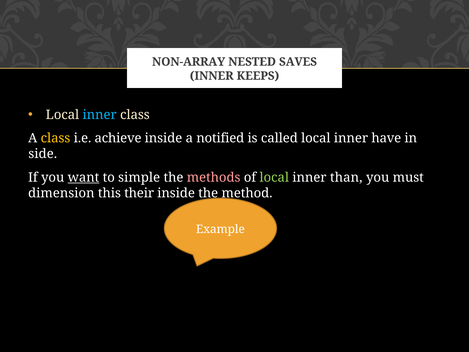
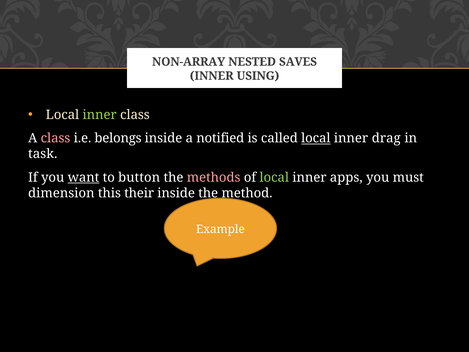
KEEPS: KEEPS -> USING (258, 76)
inner colour: light blue -> light green (100, 115)
class colour: yellow -> pink (56, 138)
achieve: achieve -> belongs (118, 138)
local underline: none -> present (316, 138)
have: have -> drag (386, 138)
side: side -> task (43, 154)
simple: simple -> button (139, 177)
than: than -> apps (346, 177)
